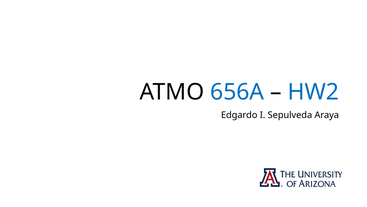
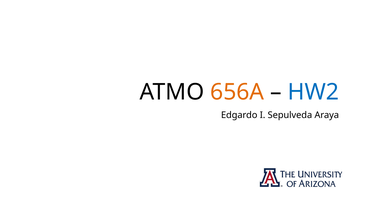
656A colour: blue -> orange (237, 92)
